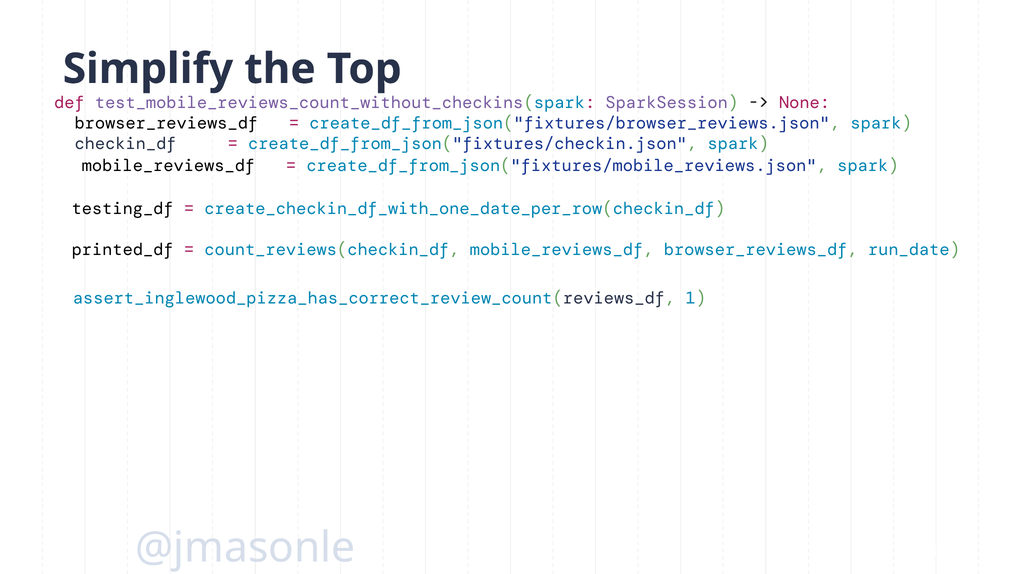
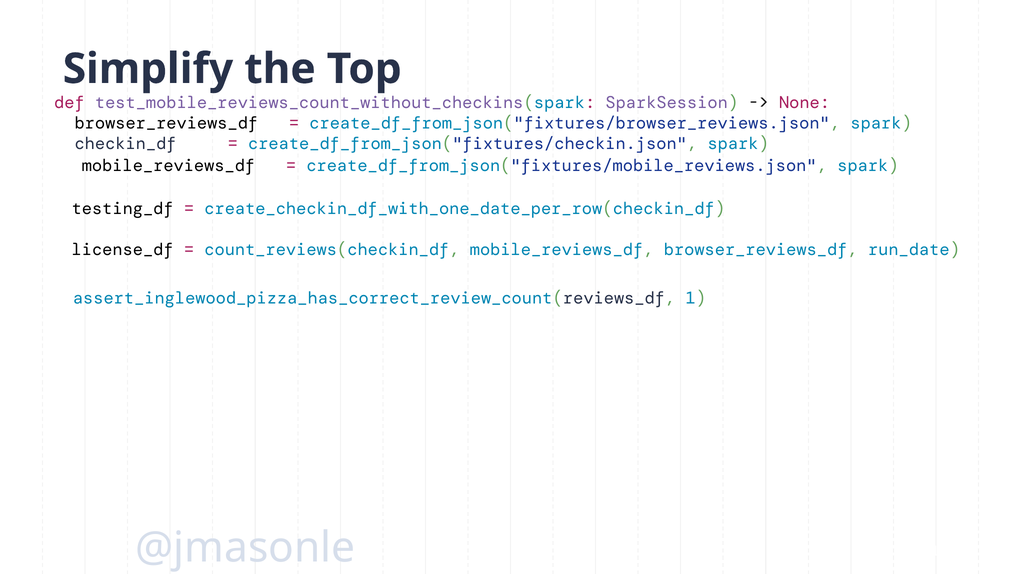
printed_df: printed_df -> license_df (123, 250)
